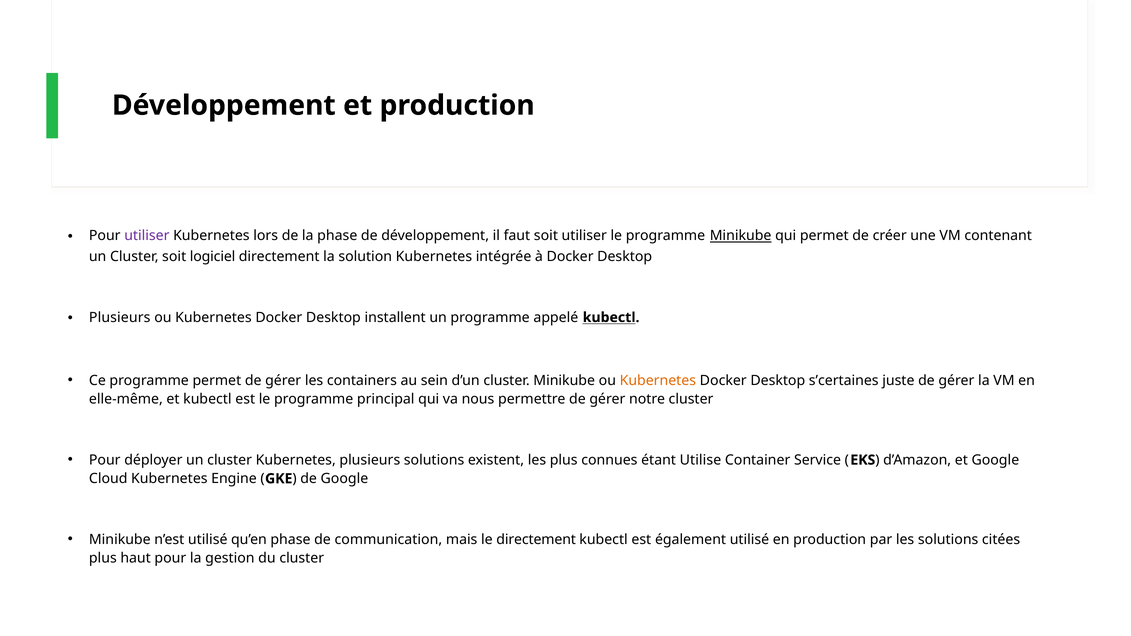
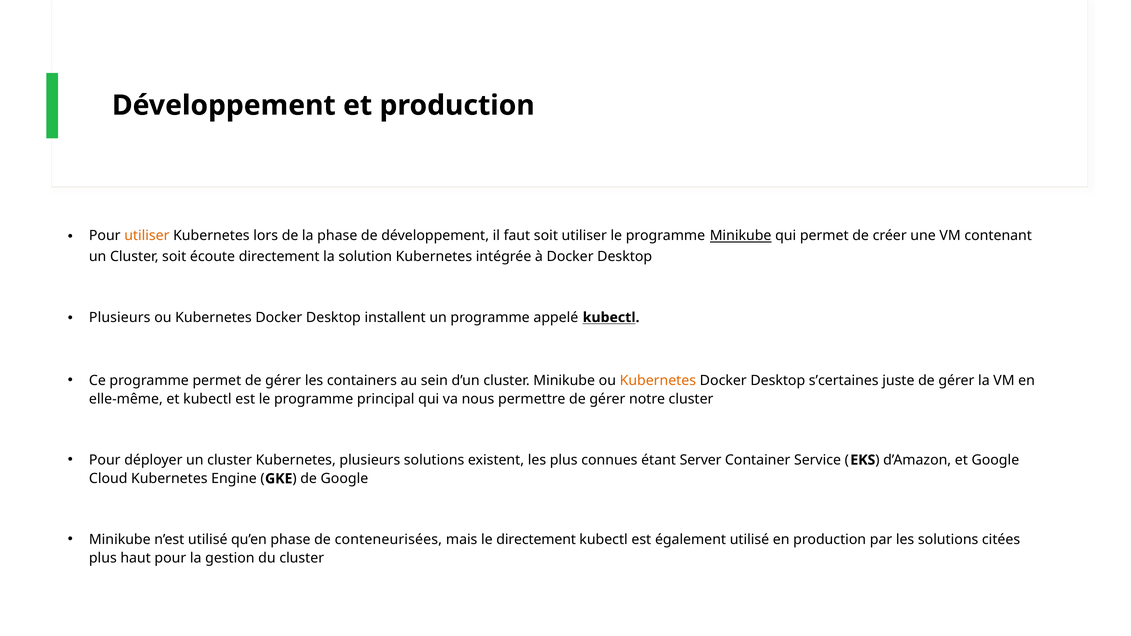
utiliser colour: purple -> orange (147, 236)
logiciel: logiciel -> écoute (212, 256)
Utilise: Utilise -> Server (701, 460)
communication: communication -> conteneurisées (388, 540)
